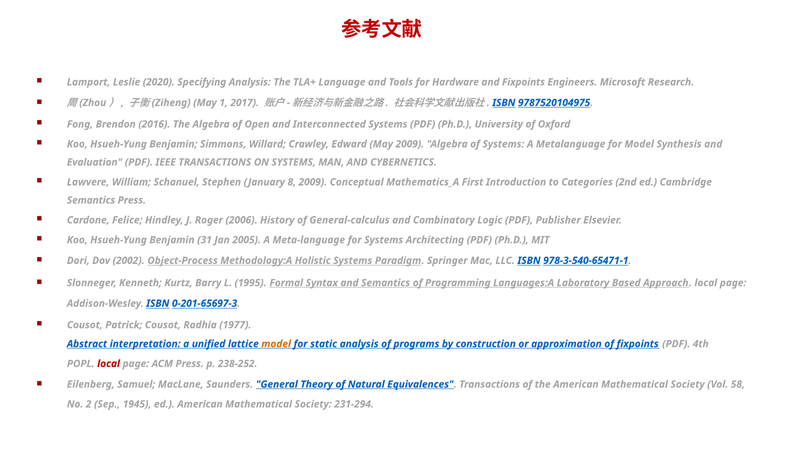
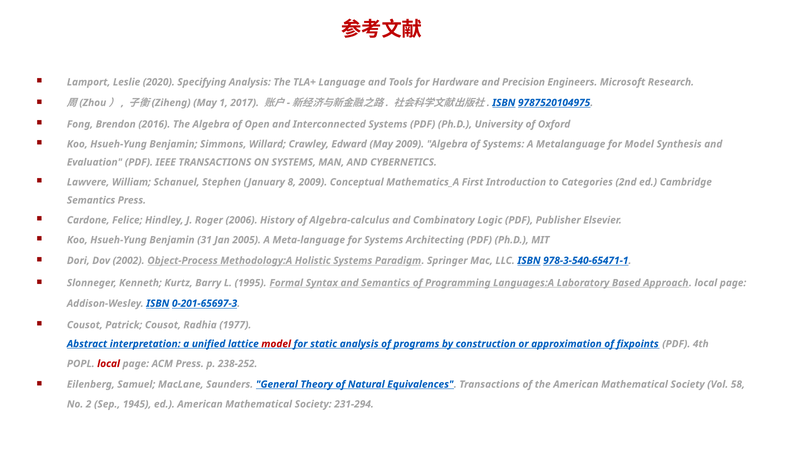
and Fixpoints: Fixpoints -> Precision (523, 82)
General-calculus: General-calculus -> Algebra-calculus (350, 220)
model colour: orange -> red (276, 344)
